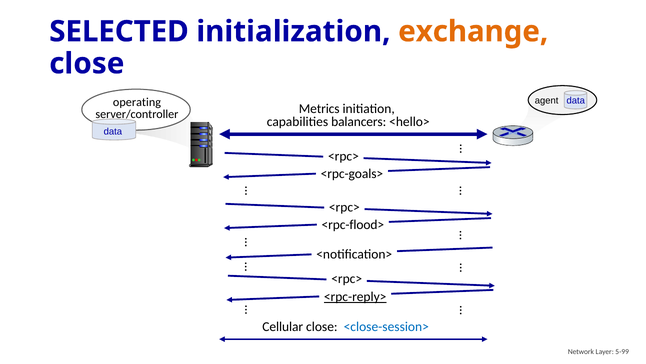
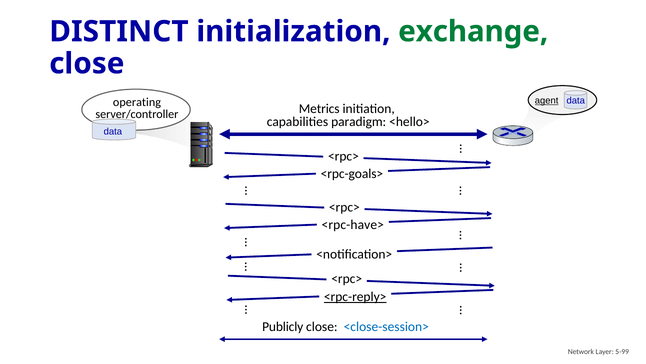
SELECTED: SELECTED -> DISTINCT (119, 31)
exchange colour: orange -> green (473, 31)
agent underline: none -> present (547, 101)
balancers: balancers -> paradigm (359, 122)
<rpc-flood>: <rpc-flood> -> <rpc-have> (353, 224)
Cellular: Cellular -> Publicly (283, 326)
